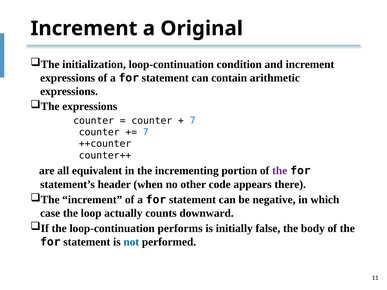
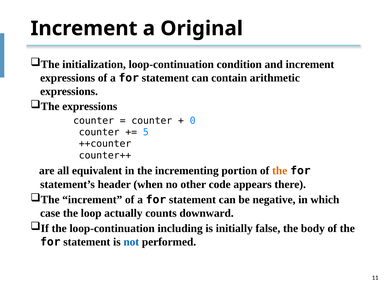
7: 7 -> 0 (193, 121)
7: 7 -> 5 (146, 132)
the colour: purple -> orange (280, 171)
performs: performs -> including (180, 229)
